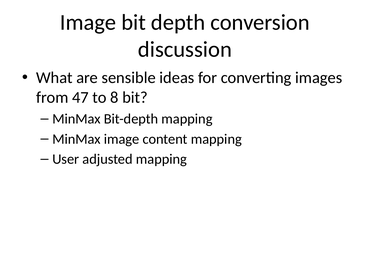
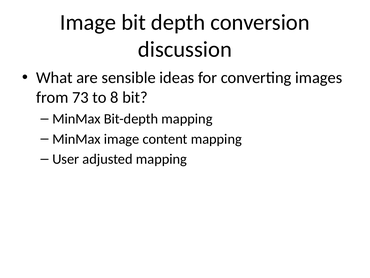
47: 47 -> 73 (80, 97)
